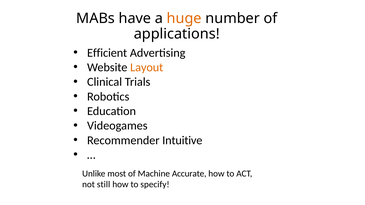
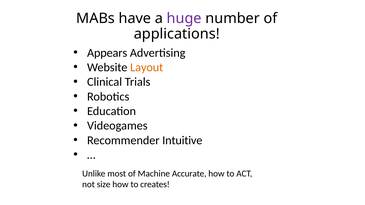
huge colour: orange -> purple (184, 18)
Efficient: Efficient -> Appears (107, 53)
still: still -> size (104, 185)
specify: specify -> creates (155, 185)
